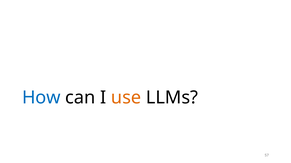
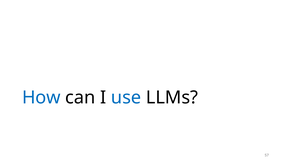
use colour: orange -> blue (126, 98)
